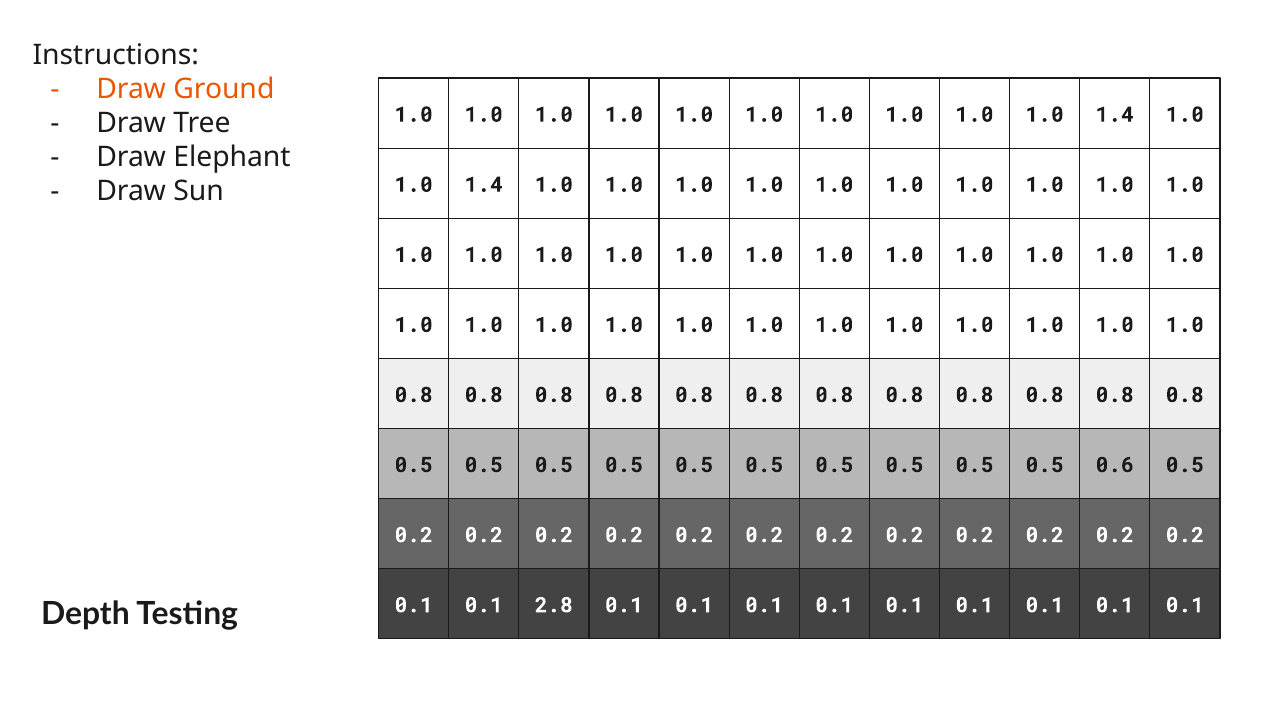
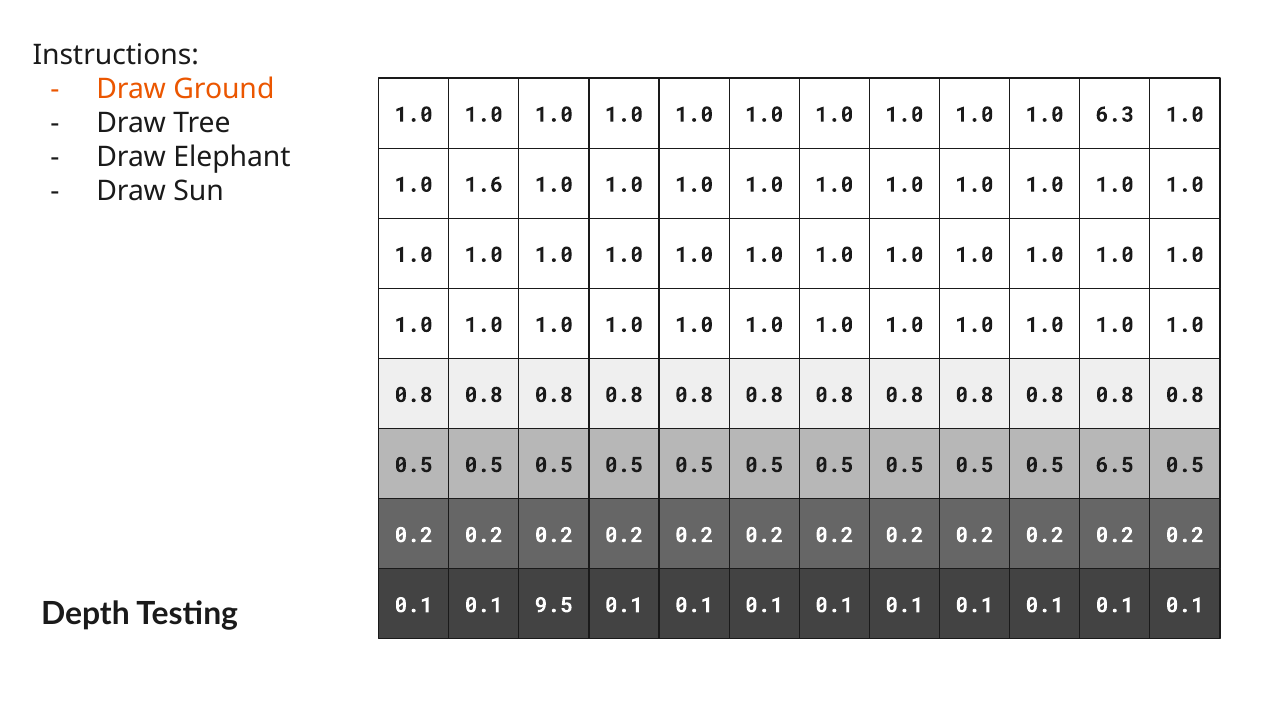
1.4: 1.4 -> 6.3 (1115, 115)
1.0 1.4: 1.4 -> 1.6 (484, 185)
0.6: 0.6 -> 6.5 (1115, 465)
2.8: 2.8 -> 9.5 (554, 605)
